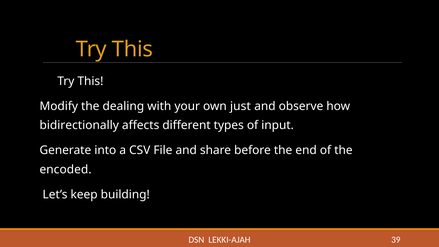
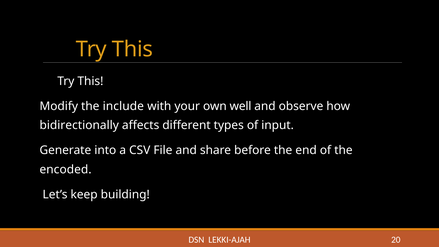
dealing: dealing -> include (123, 106)
just: just -> well (241, 106)
39: 39 -> 20 (396, 240)
